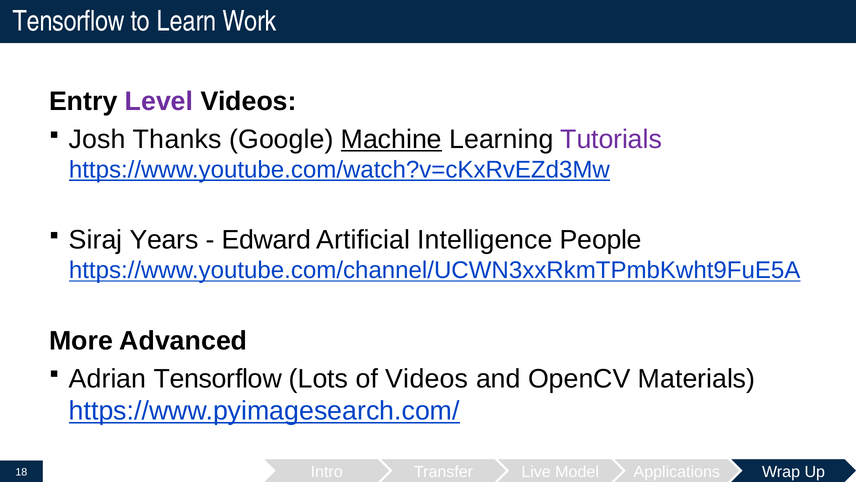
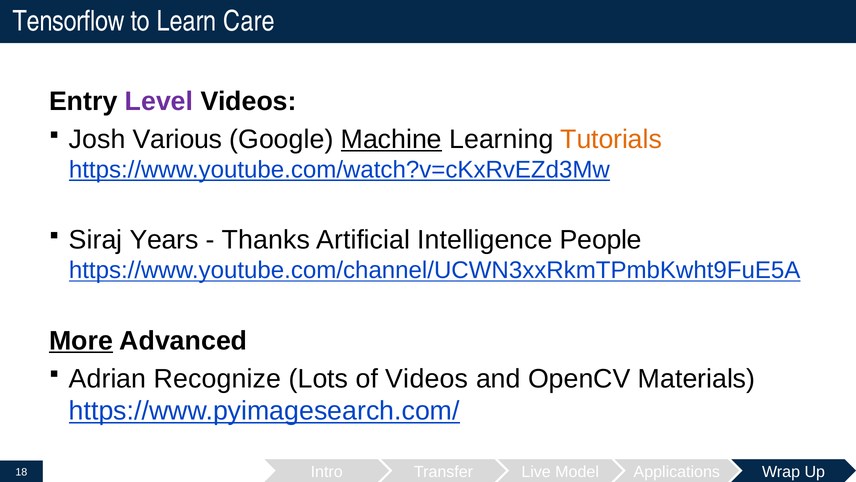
Work: Work -> Care (249, 21)
Thanks: Thanks -> Various (178, 139)
Tutorials colour: purple -> orange (611, 139)
Edward: Edward -> Thanks (266, 240)
More underline: none -> present (81, 340)
Adrian Tensorflow: Tensorflow -> Recognize (217, 378)
